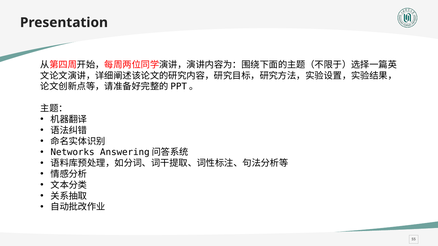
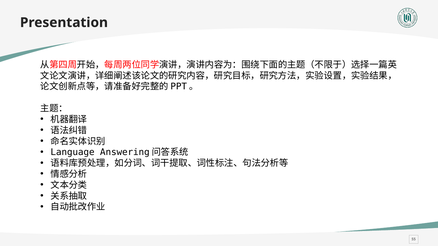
Networks: Networks -> Language (73, 153)
